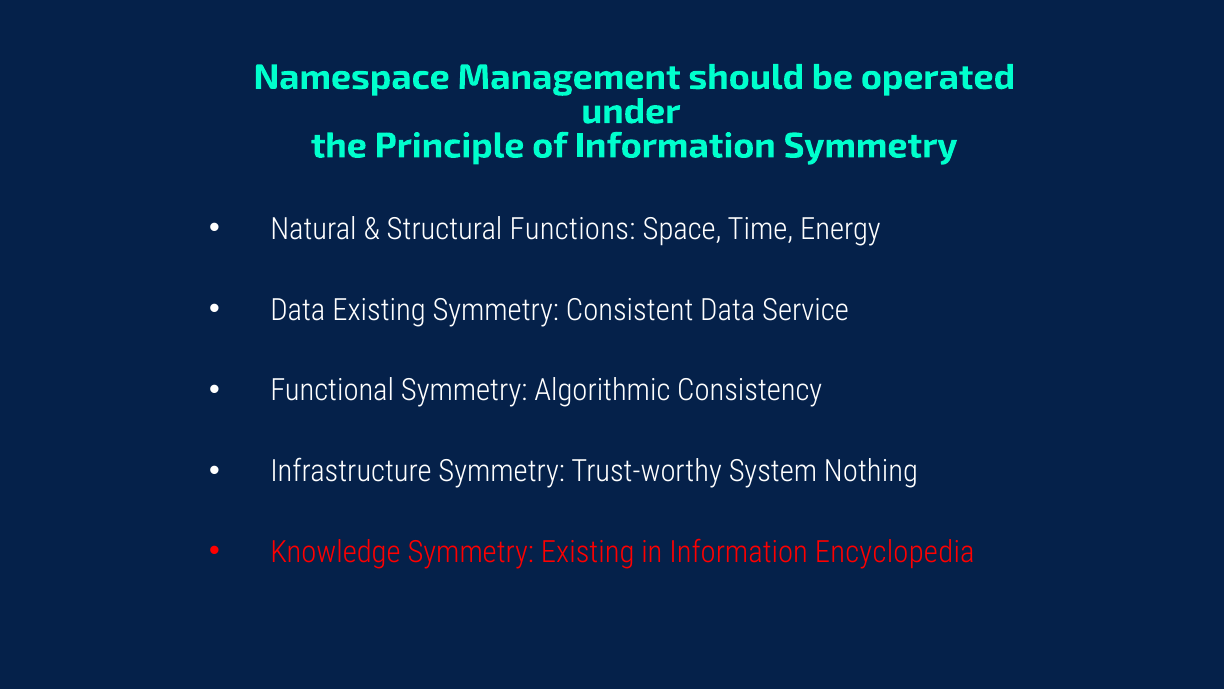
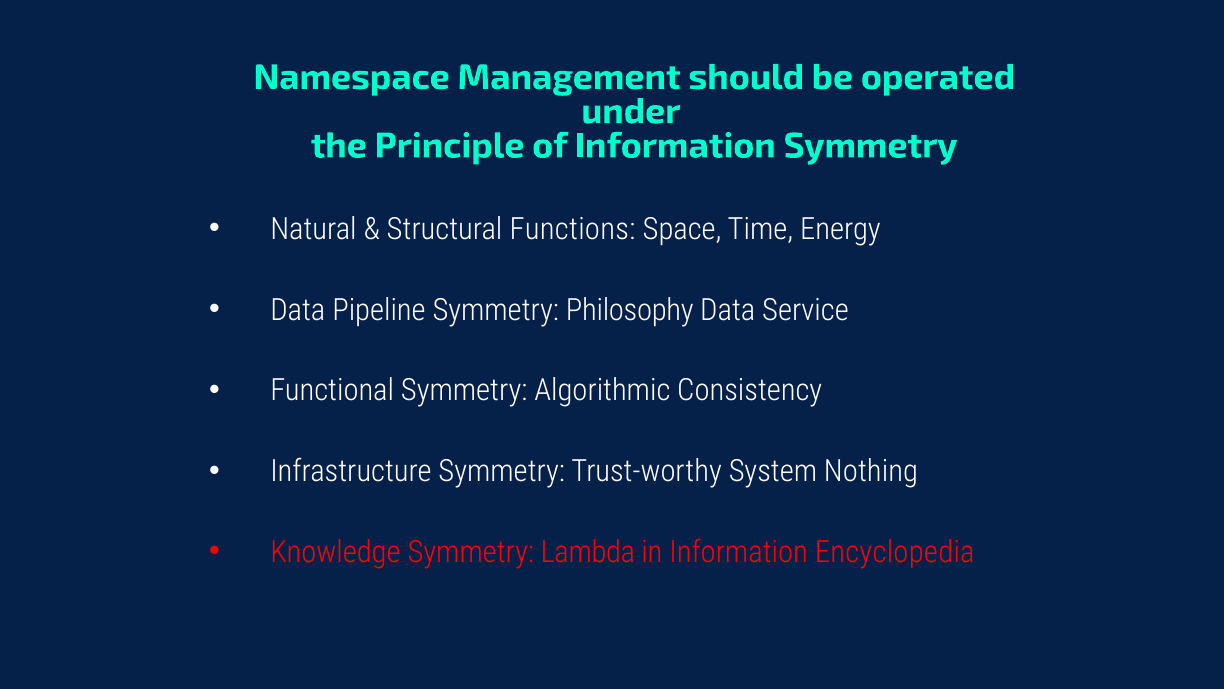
Data Existing: Existing -> Pipeline (379, 310)
Consistent: Consistent -> Philosophy (630, 310)
Symmetry Existing: Existing -> Lambda (588, 552)
